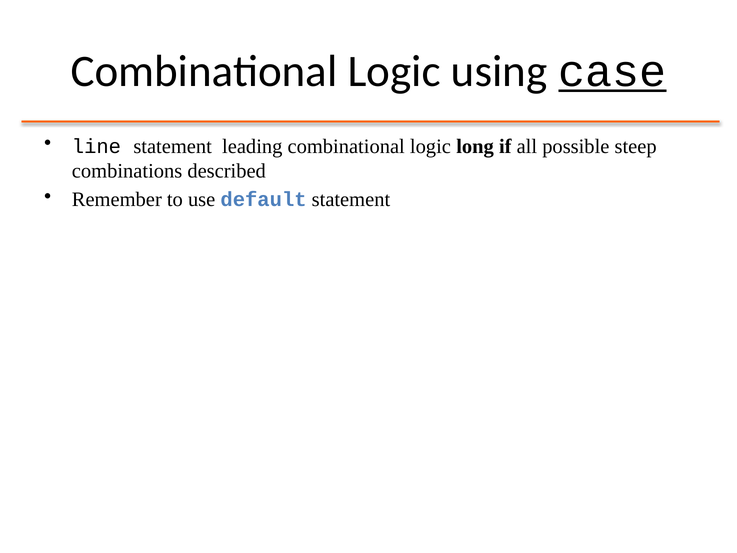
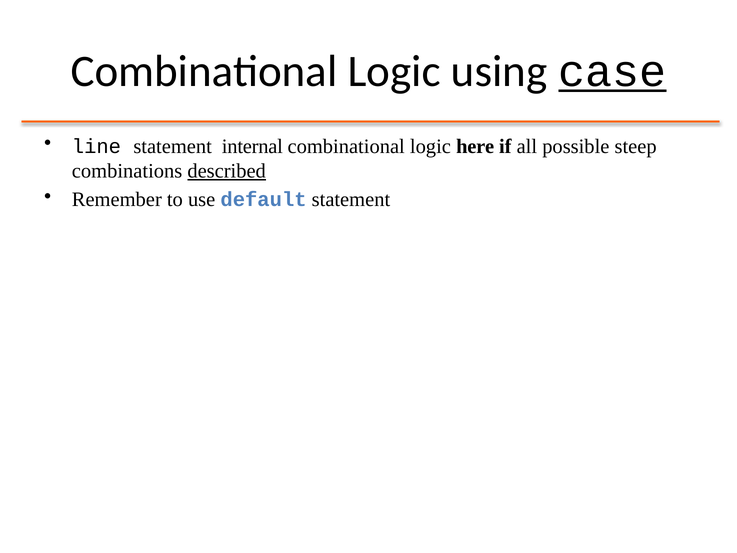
leading: leading -> internal (252, 146)
long: long -> here (475, 146)
described underline: none -> present (227, 171)
